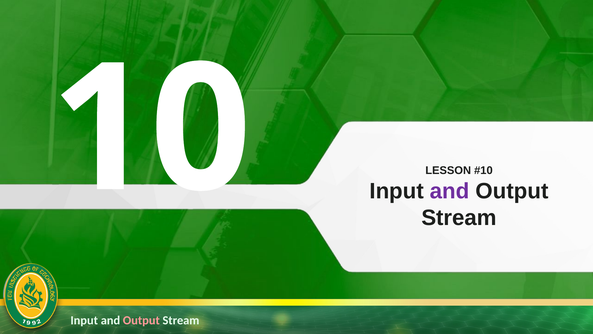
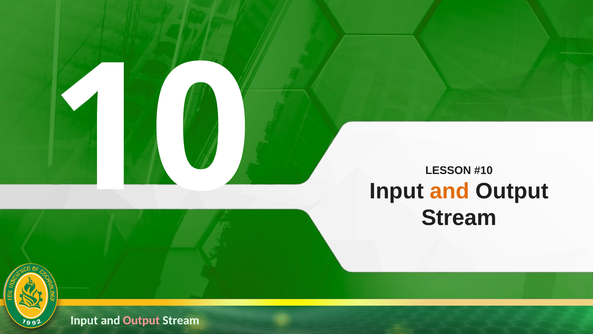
and colour: purple -> orange (450, 191)
